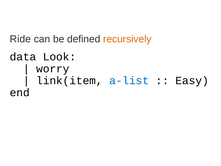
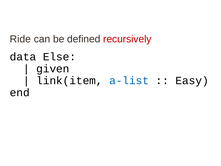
recursively colour: orange -> red (127, 39)
Look: Look -> Else (59, 57)
worry: worry -> given (53, 69)
